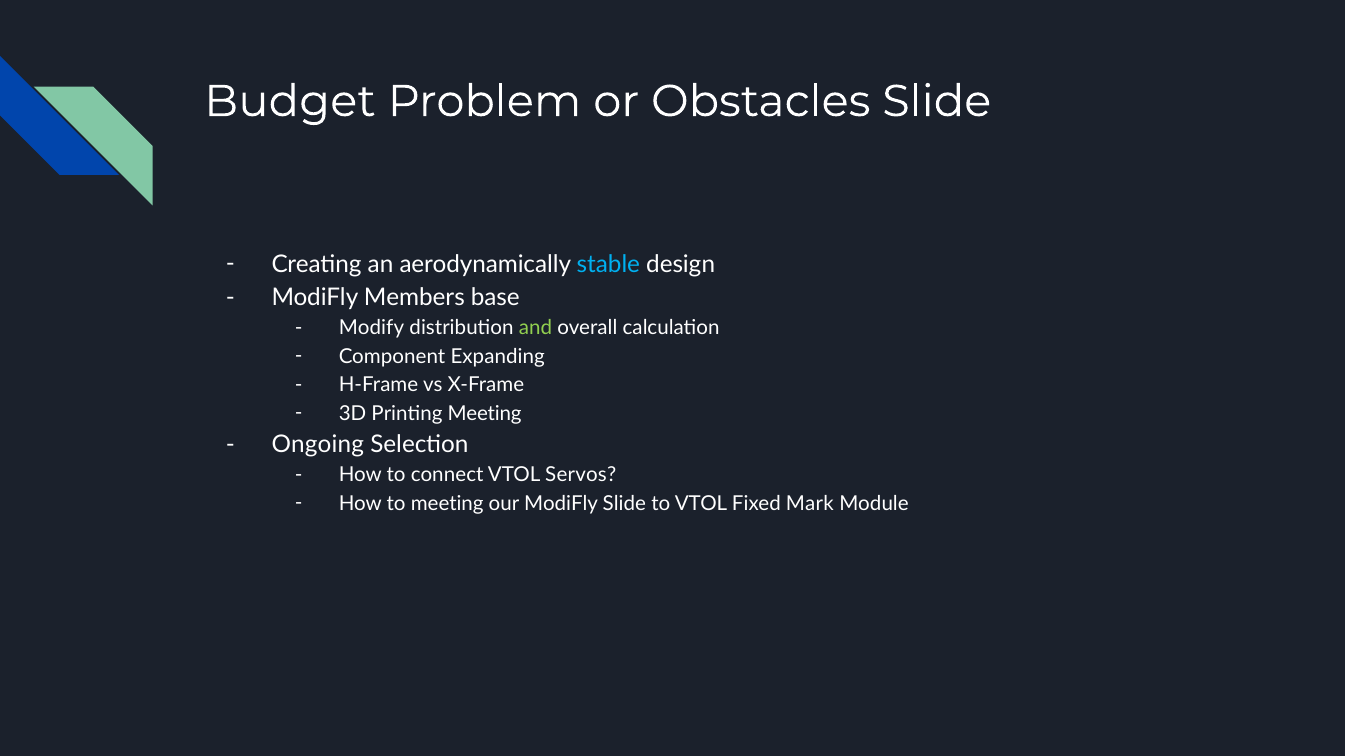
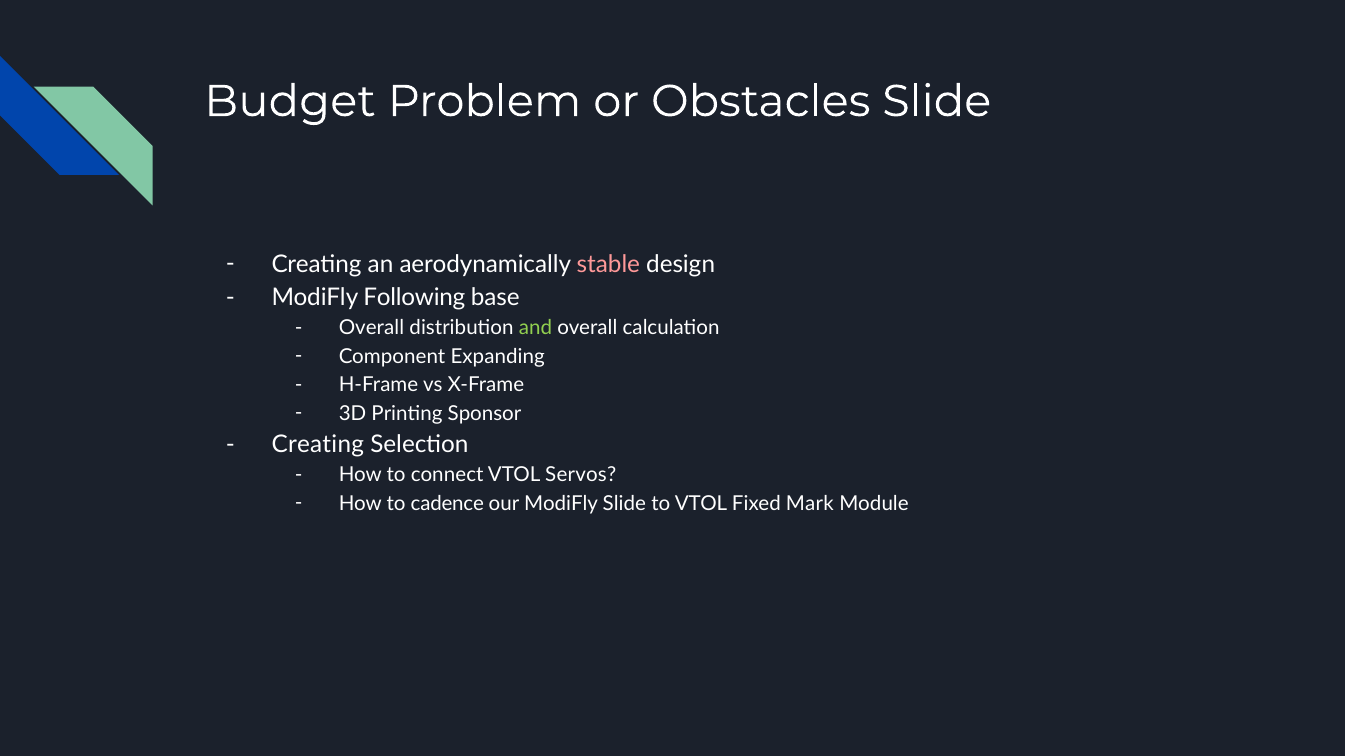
stable colour: light blue -> pink (608, 265)
Members: Members -> Following (414, 298)
Modify: Modify -> Overall (371, 328)
Printing Meeting: Meeting -> Sponsor (484, 414)
Ongoing: Ongoing -> Creating (318, 445)
to meeting: meeting -> cadence (447, 504)
